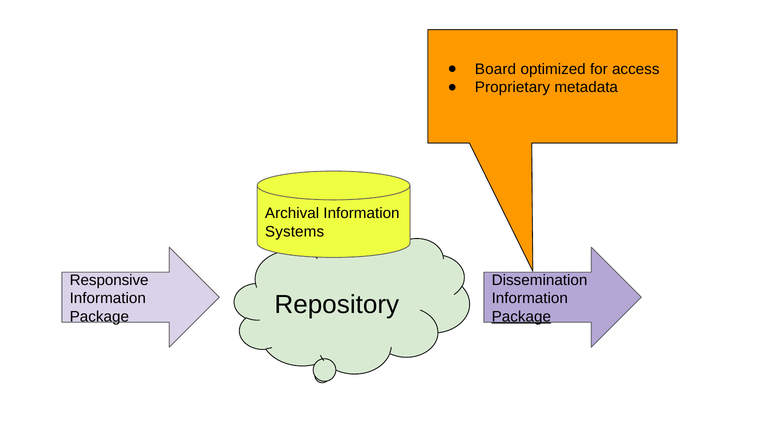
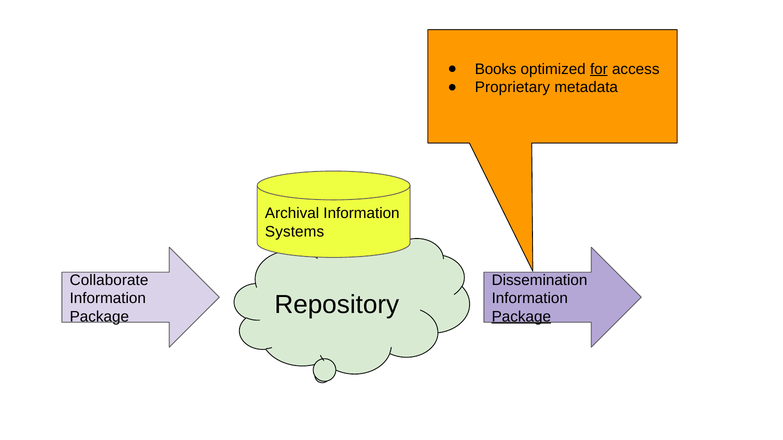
Board: Board -> Books (496, 69)
for underline: none -> present (599, 69)
Responsive: Responsive -> Collaborate (109, 280)
